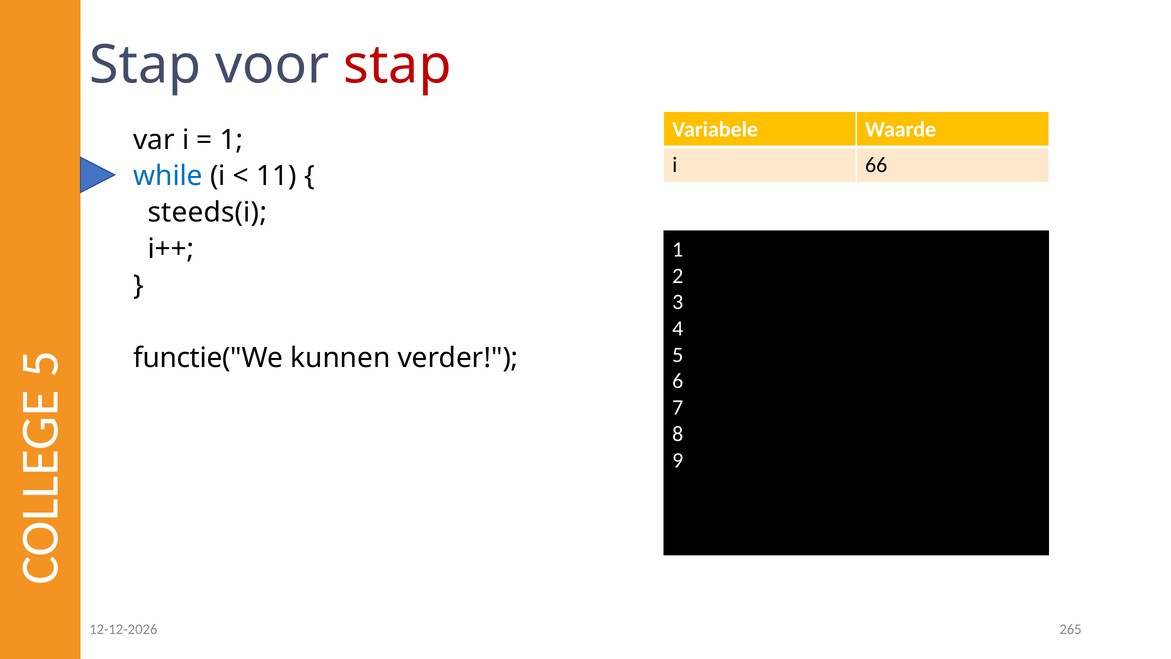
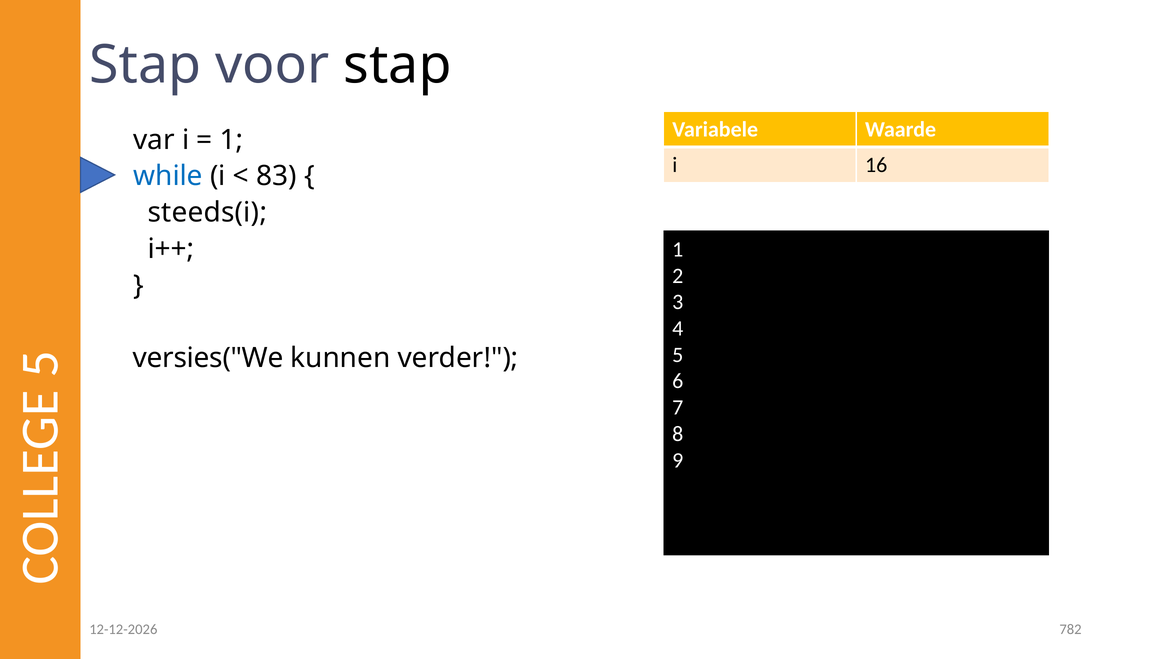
stap colour: red -> black (397, 65)
66: 66 -> 16 (876, 165)
11: 11 -> 83 (277, 176)
functie("We: functie("We -> versies("We (208, 358)
265: 265 -> 782 (1071, 629)
